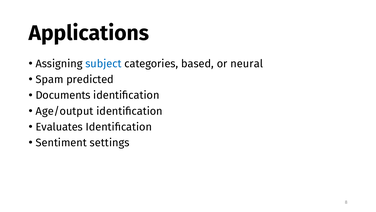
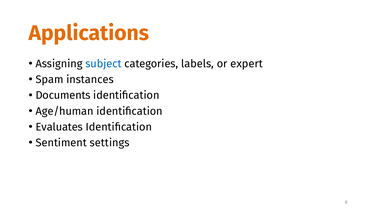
Applications colour: black -> orange (89, 33)
based: based -> labels (197, 64)
neural: neural -> expert (247, 64)
predicted: predicted -> instances (90, 79)
Age/output: Age/output -> Age/human (65, 111)
